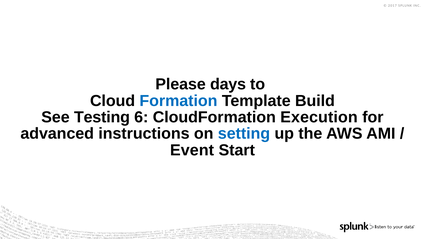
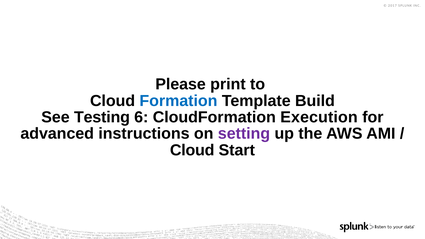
days: days -> print (228, 84)
setting colour: blue -> purple (244, 134)
Event: Event -> Cloud (192, 150)
